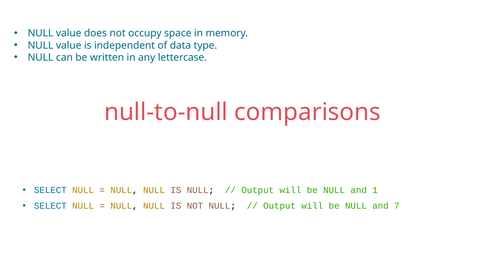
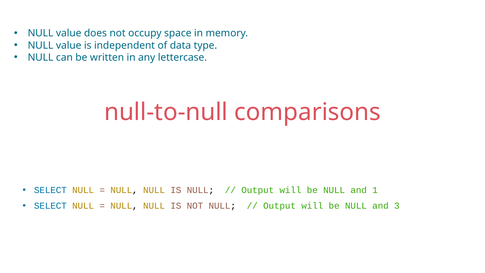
7: 7 -> 3 (397, 206)
